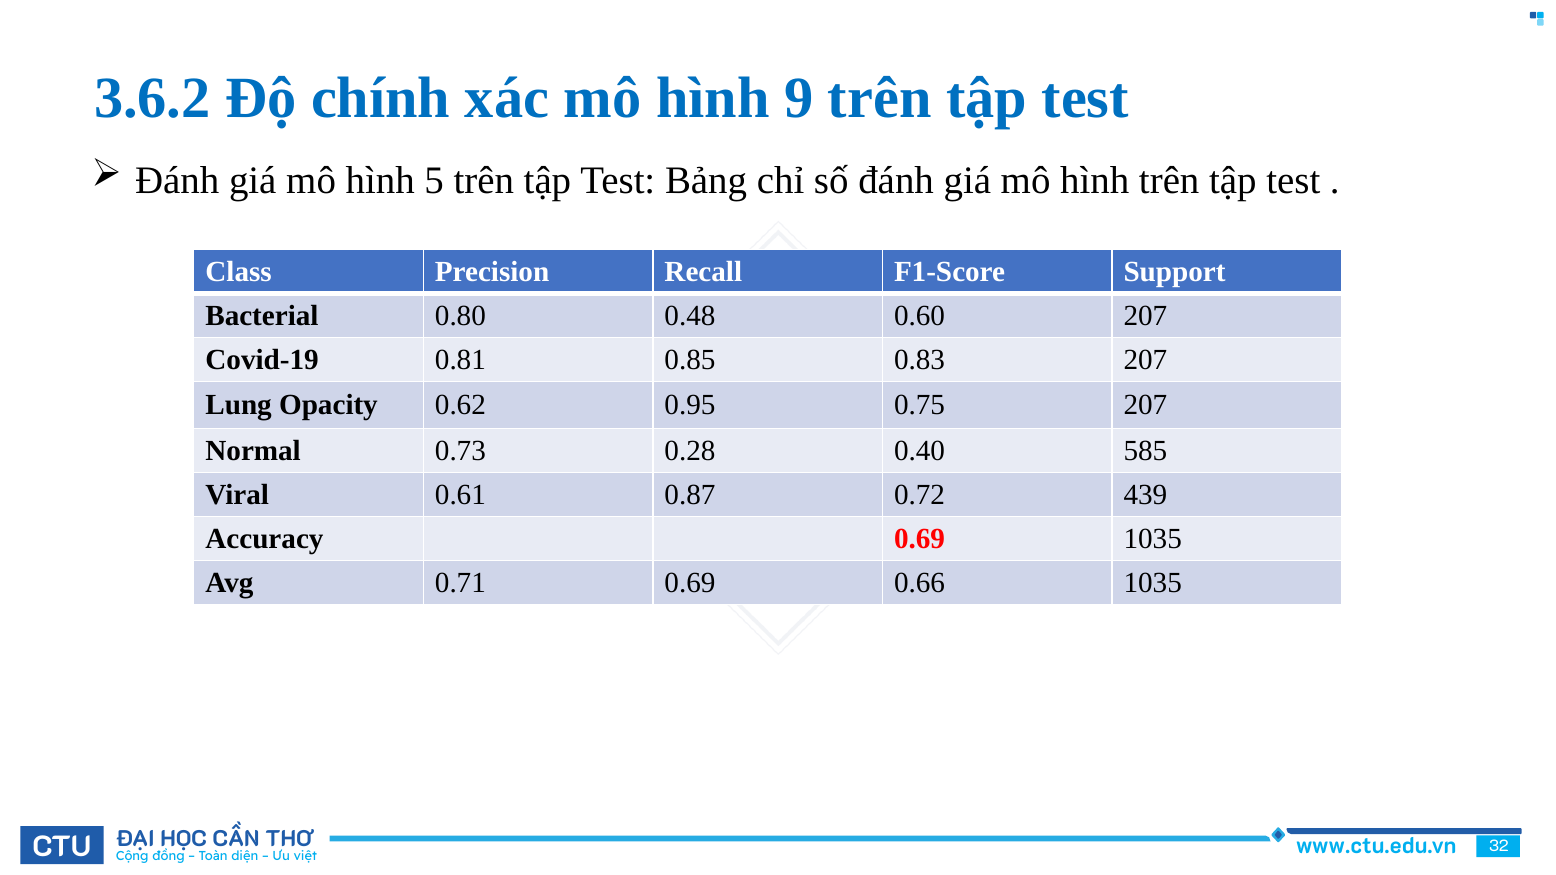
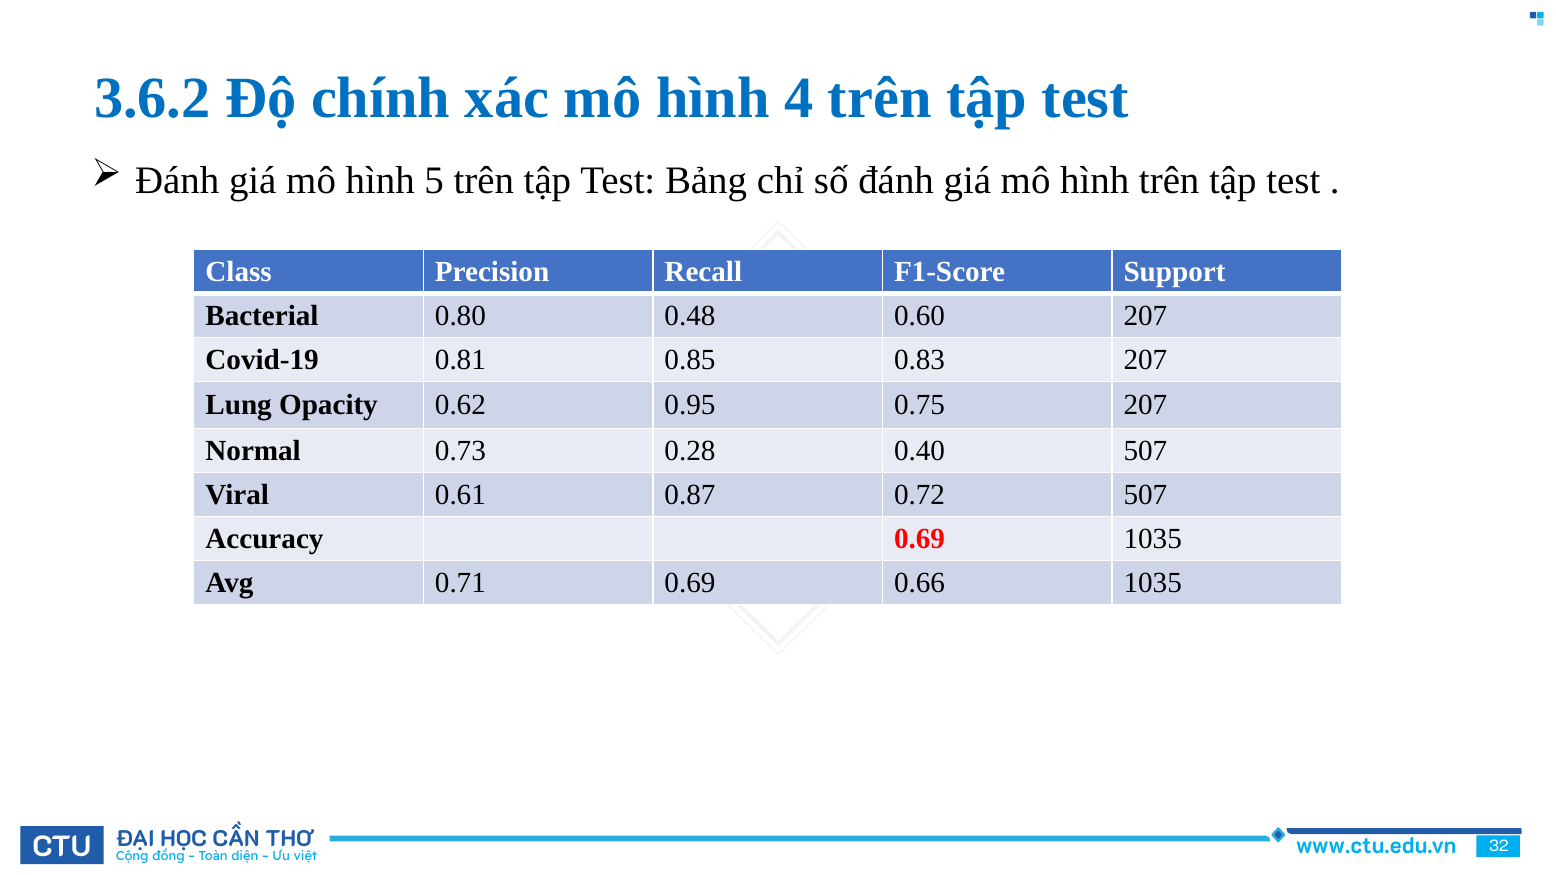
9: 9 -> 4 (799, 98)
0.40 585: 585 -> 507 (1145, 451)
0.72 439: 439 -> 507 (1145, 495)
